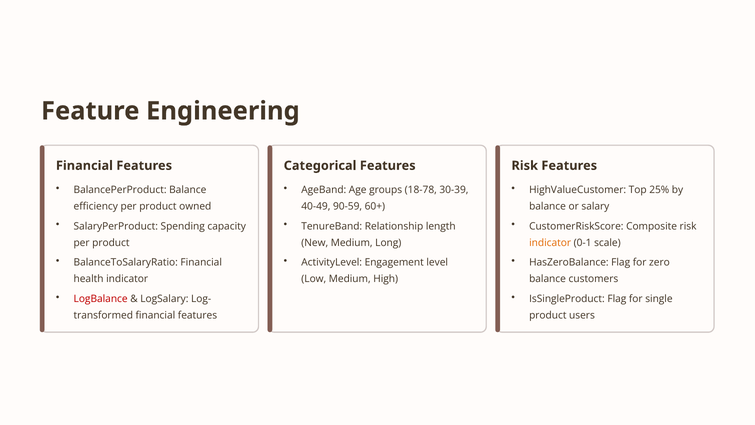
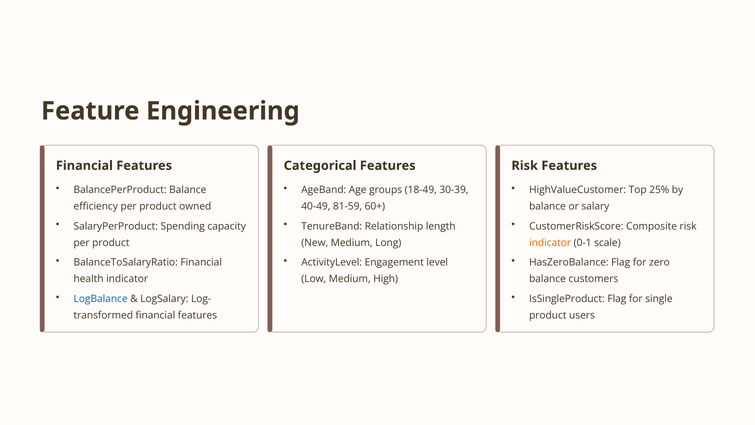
18-78: 18-78 -> 18-49 (421, 190)
90-59: 90-59 -> 81-59 (348, 206)
LogBalance colour: red -> blue (101, 299)
